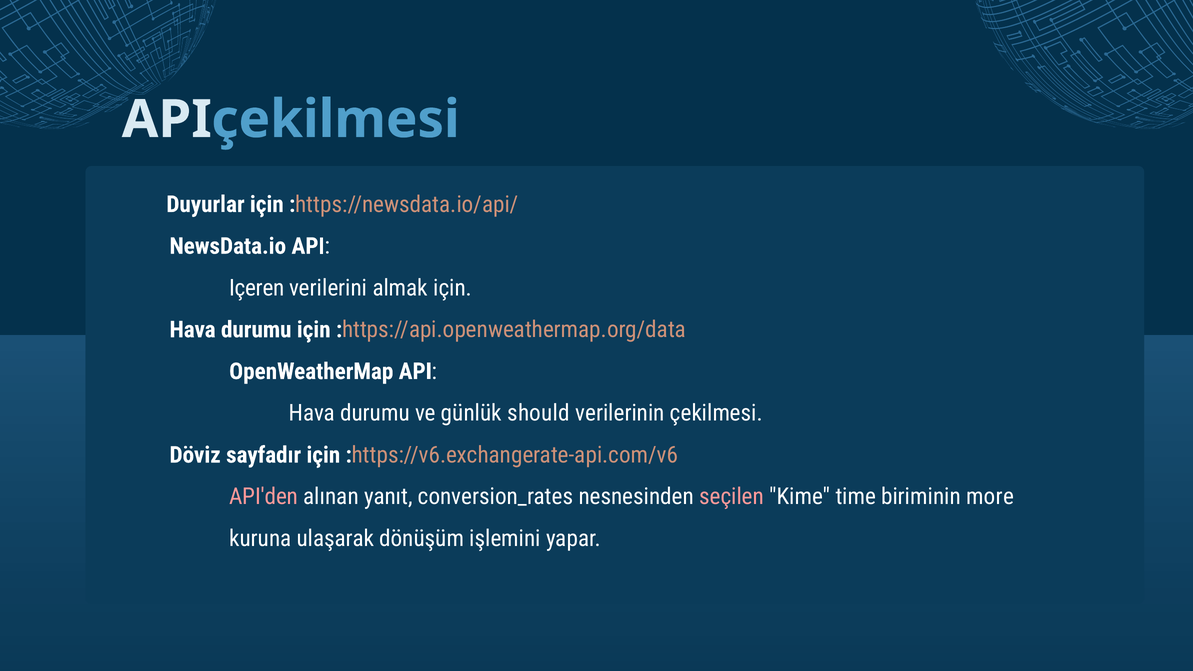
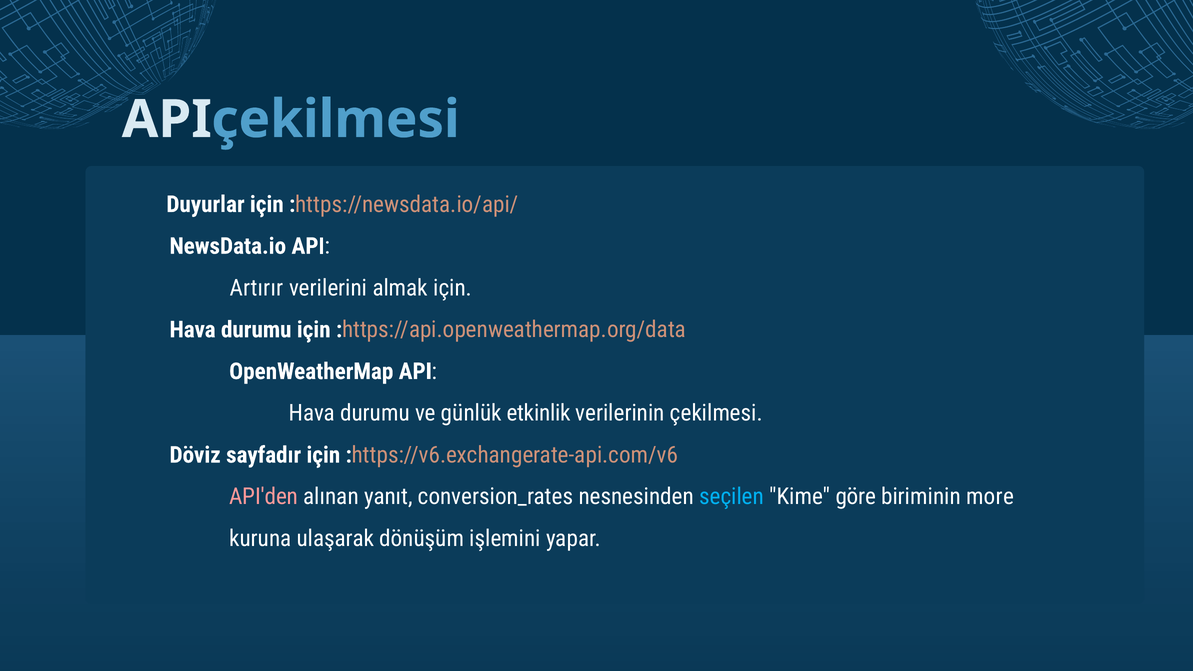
Içeren: Içeren -> Artırır (256, 288)
should: should -> etkinlik (539, 413)
seçilen colour: pink -> light blue (732, 497)
time: time -> göre (856, 497)
